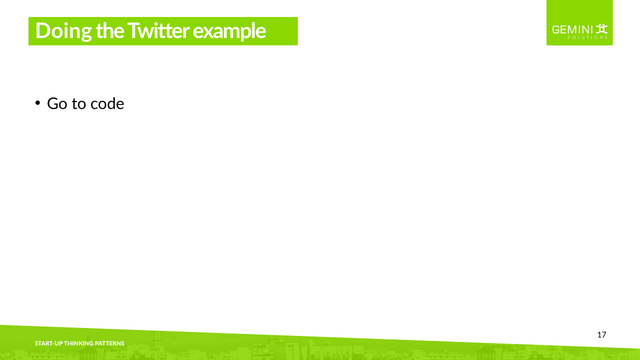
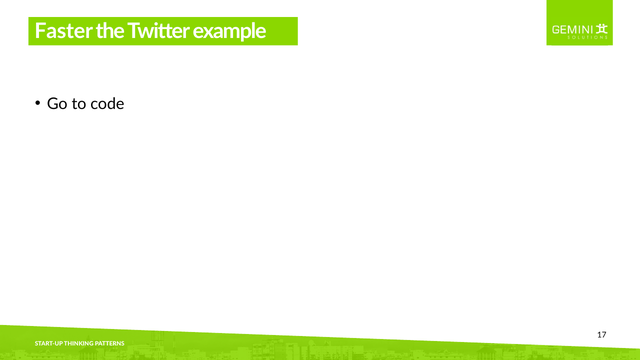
Doing: Doing -> Faster (64, 31)
